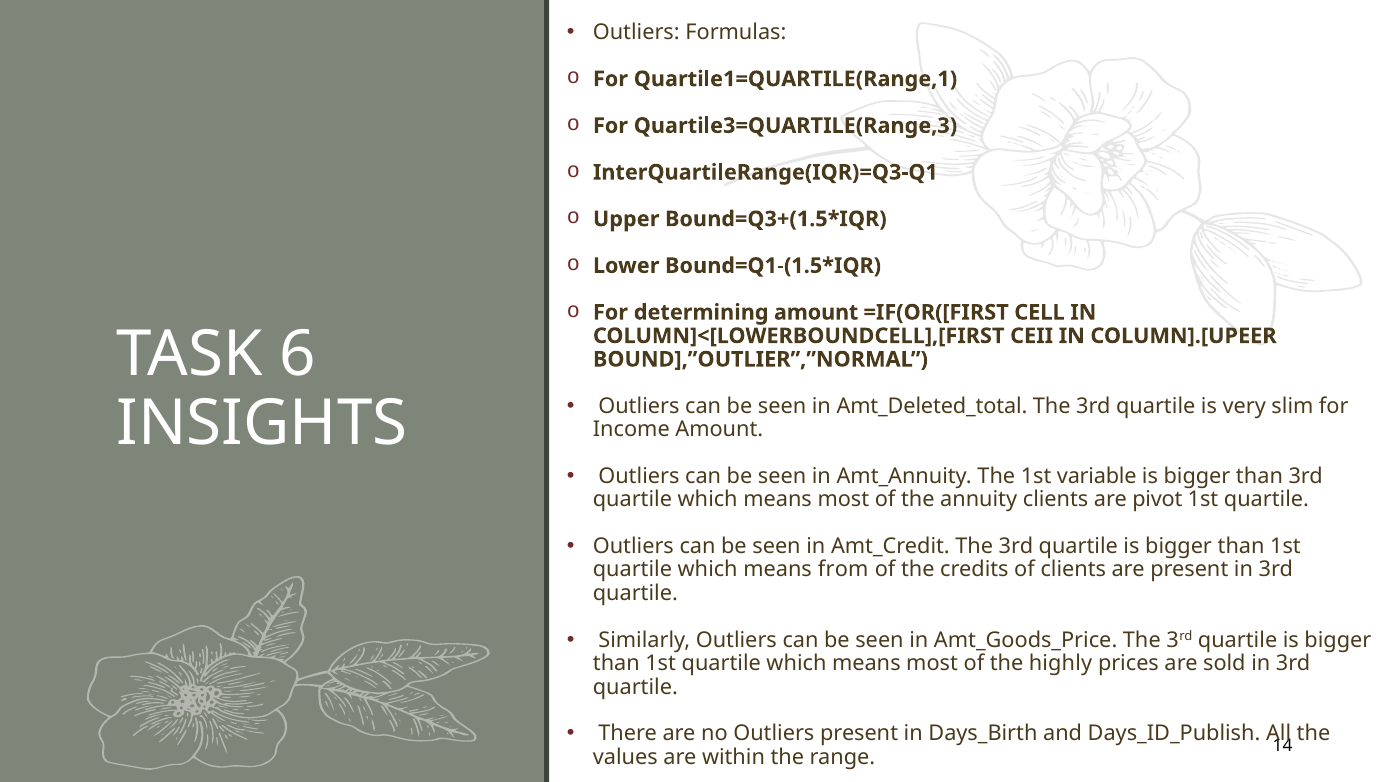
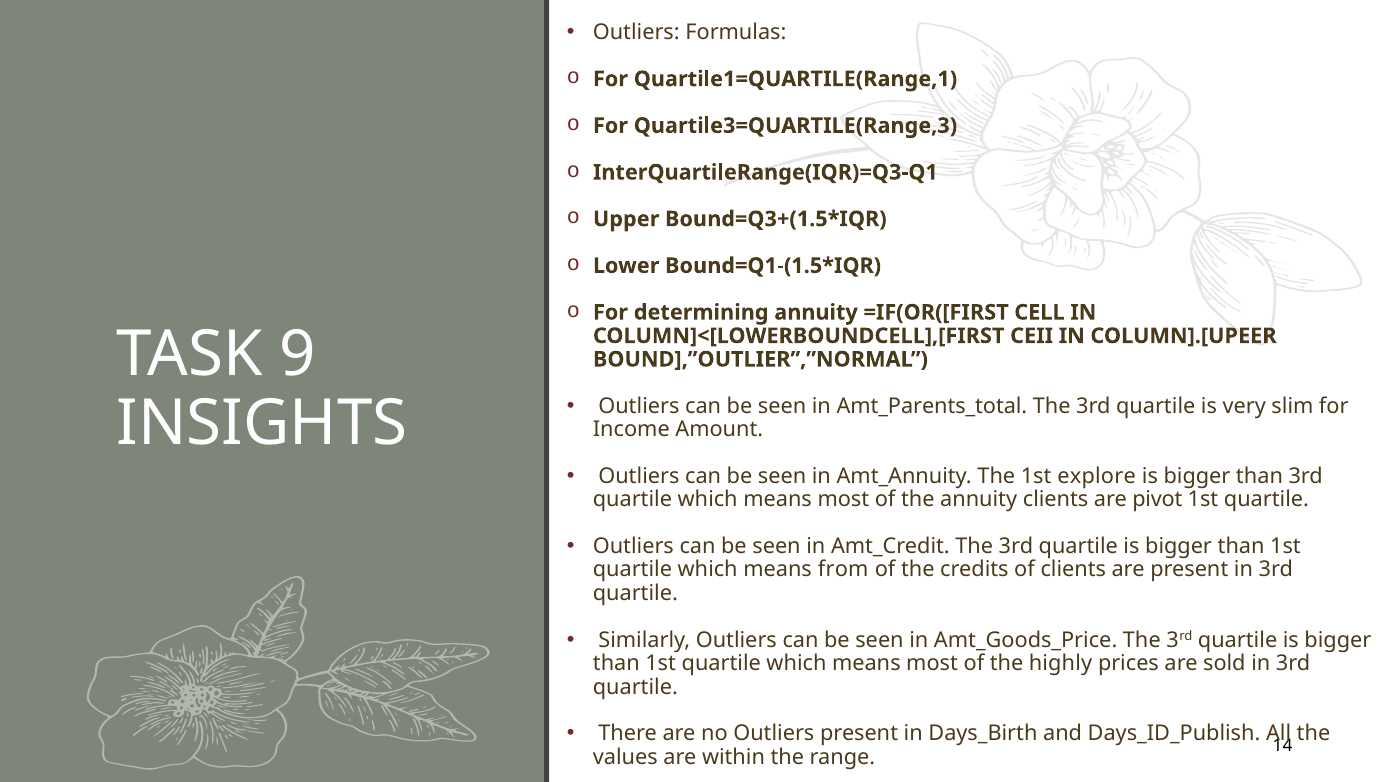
determining amount: amount -> annuity (816, 313)
6: 6 -> 9 (298, 355)
Amt_Deleted_total: Amt_Deleted_total -> Amt_Parents_total (932, 406)
variable: variable -> explore (1097, 476)
